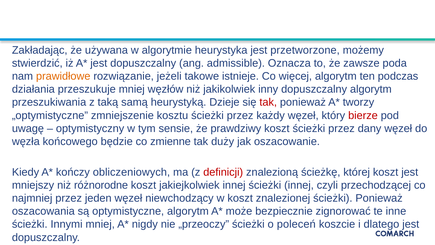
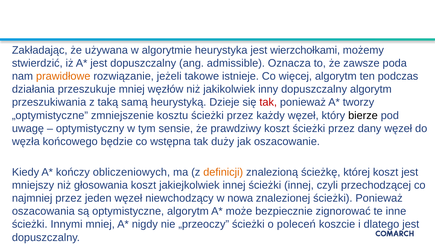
przetworzone: przetworzone -> wierzchołkami (305, 50)
bierze colour: red -> black (363, 115)
zmienne: zmienne -> wstępna (170, 141)
definicji colour: red -> orange (223, 172)
różnorodne: różnorodne -> głosowania (101, 185)
w koszt: koszt -> nowa (240, 198)
